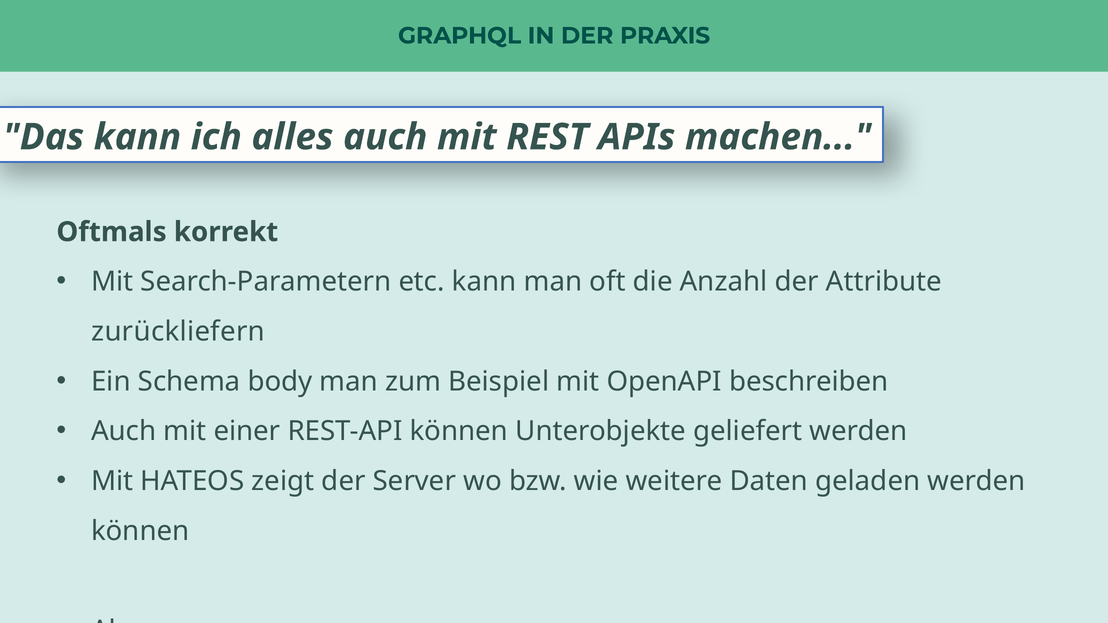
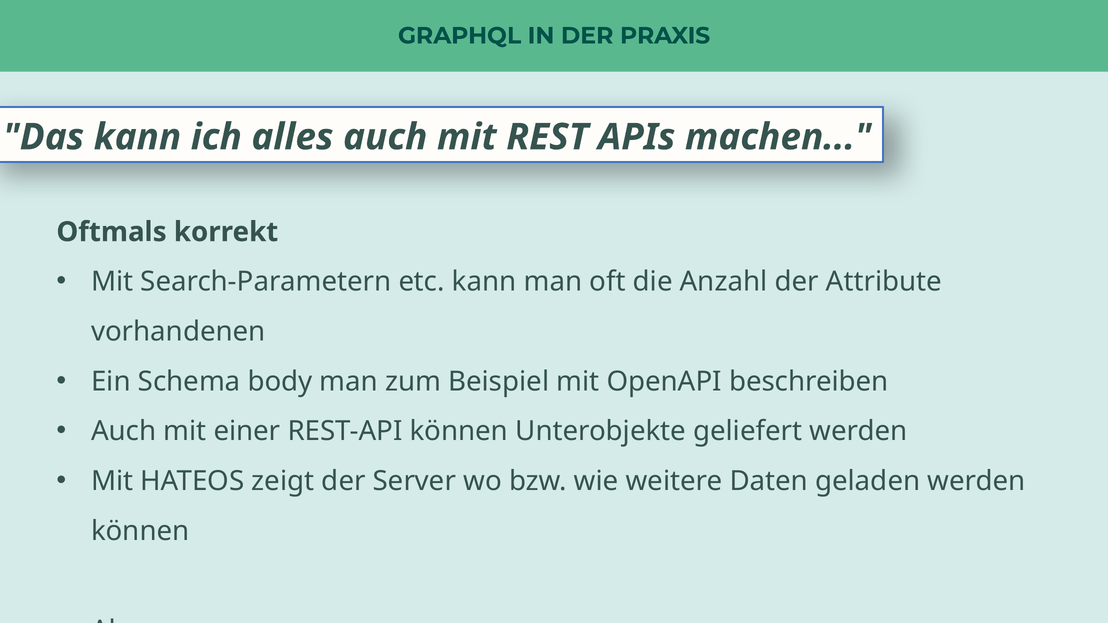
zurückliefern: zurückliefern -> vorhandenen (178, 332)
